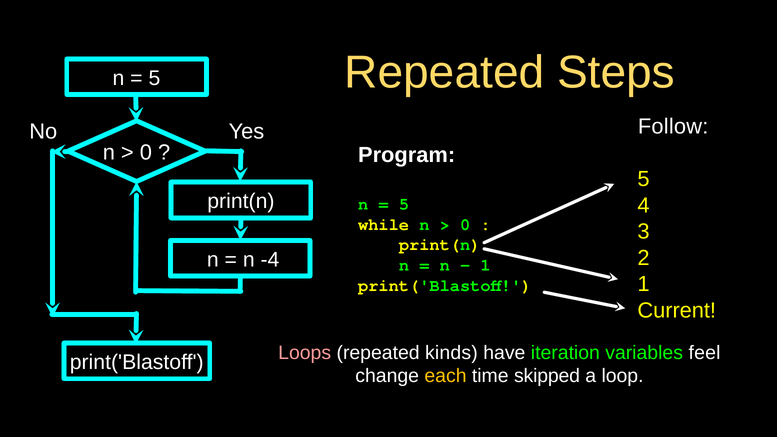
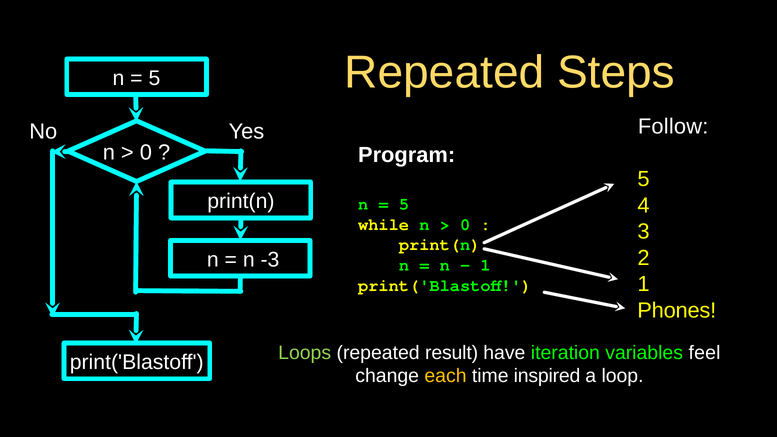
-4: -4 -> -3 (270, 260)
Current: Current -> Phones (677, 310)
Loops colour: pink -> light green (305, 353)
kinds: kinds -> result (452, 353)
skipped: skipped -> inspired (547, 376)
